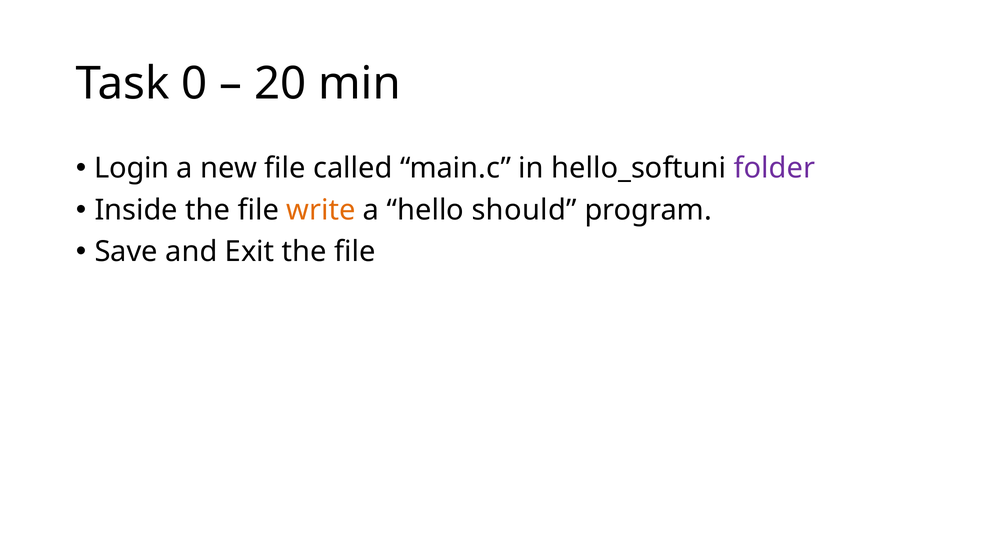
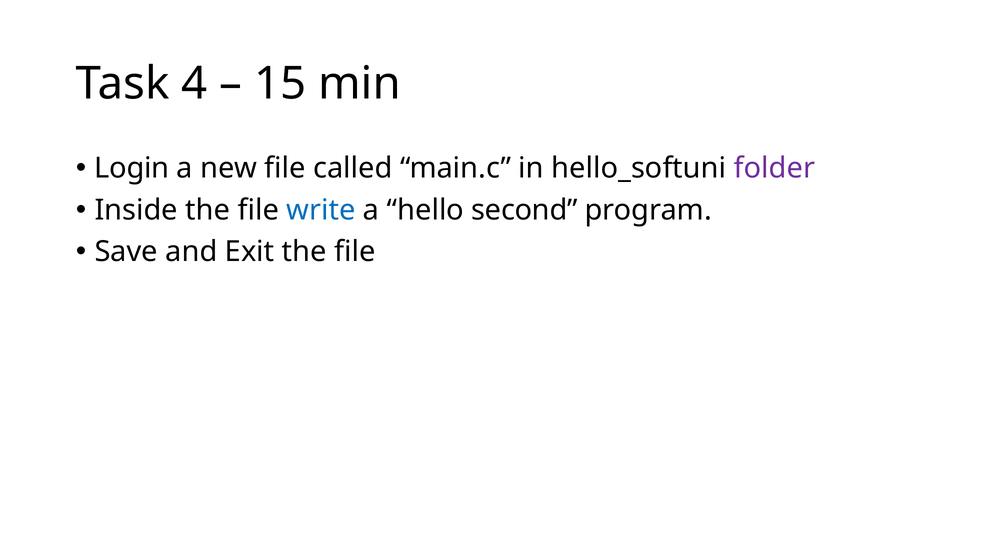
0: 0 -> 4 (194, 84)
20: 20 -> 15 (280, 84)
write colour: orange -> blue (321, 210)
should: should -> second (524, 210)
